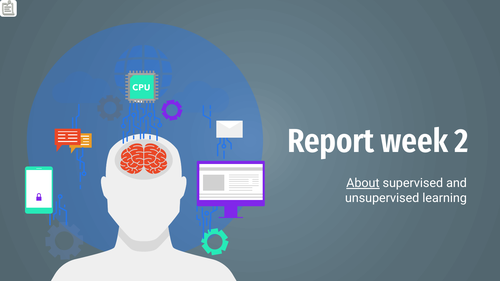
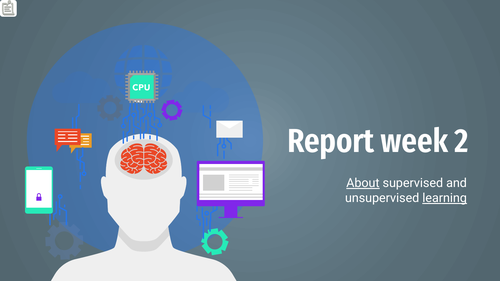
learning underline: none -> present (445, 198)
